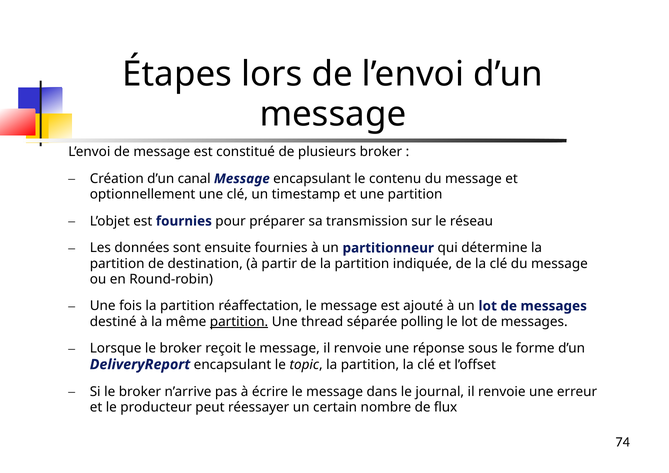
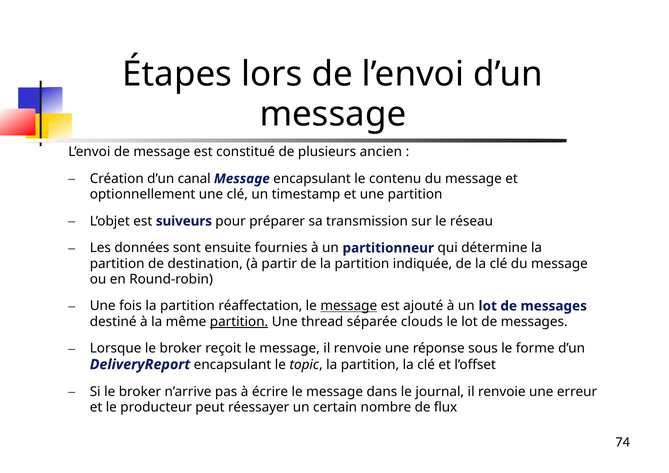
plusieurs broker: broker -> ancien (381, 152)
est fournies: fournies -> suiveurs (184, 221)
message underline: none -> present (349, 306)
polling: polling -> clouds (422, 322)
